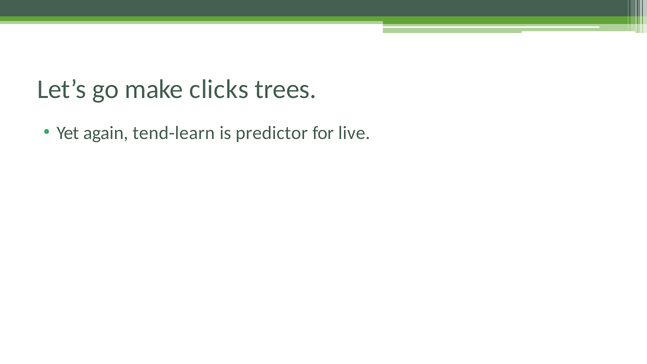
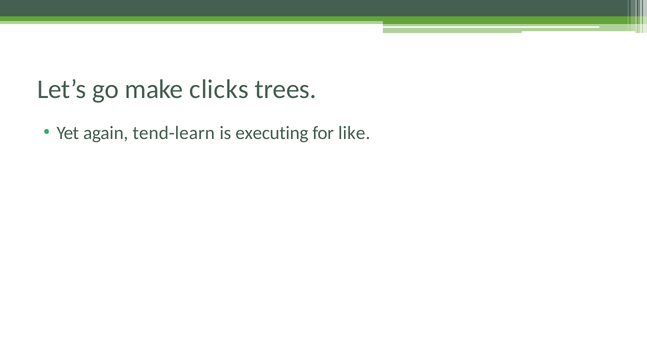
predictor: predictor -> executing (272, 133)
live: live -> like (354, 133)
